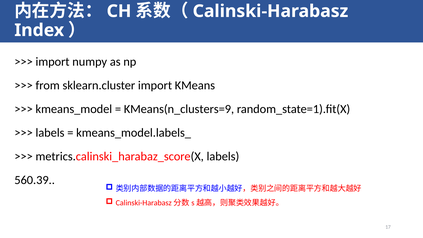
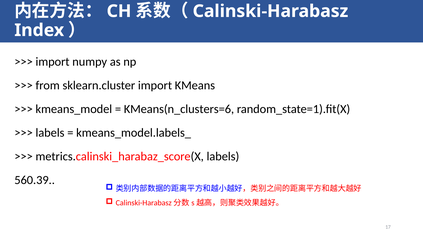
KMeans(n_clusters=9: KMeans(n_clusters=9 -> KMeans(n_clusters=6 (179, 109)
